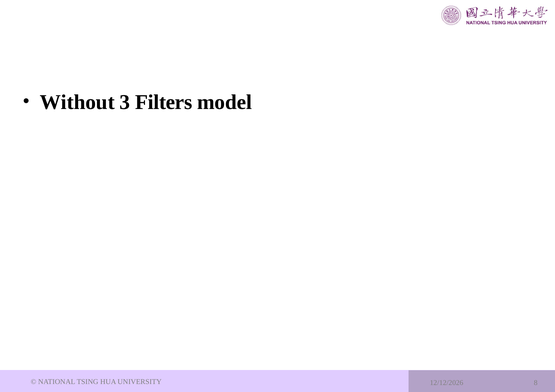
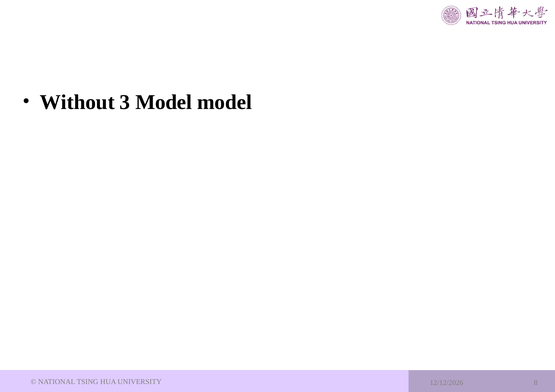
3 Filters: Filters -> Model (164, 102)
